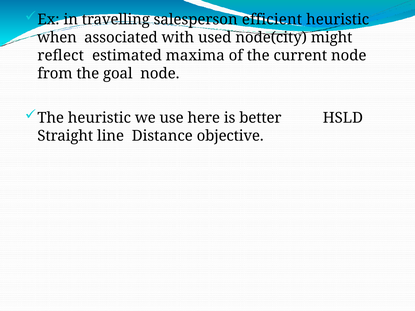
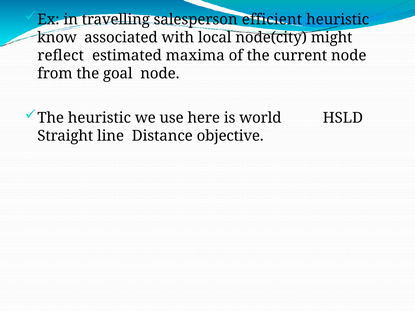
when: when -> know (57, 38)
used: used -> local (215, 38)
better: better -> world (260, 118)
